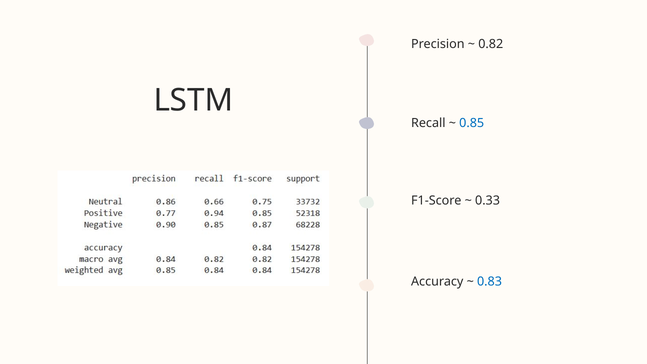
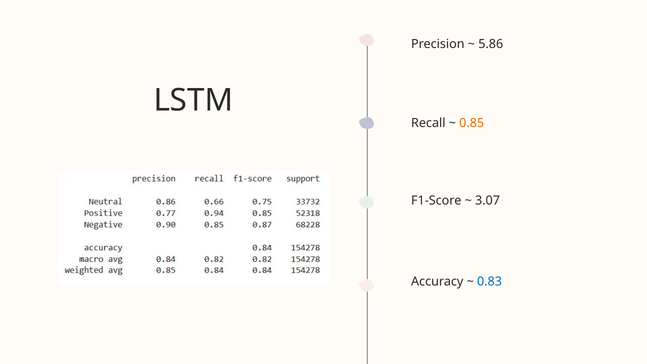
0.82: 0.82 -> 5.86 (491, 44)
0.85 colour: blue -> orange (472, 123)
0.33: 0.33 -> 3.07 (488, 200)
